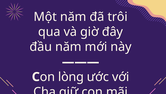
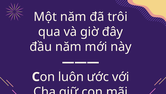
lòng: lòng -> luôn (71, 76)
